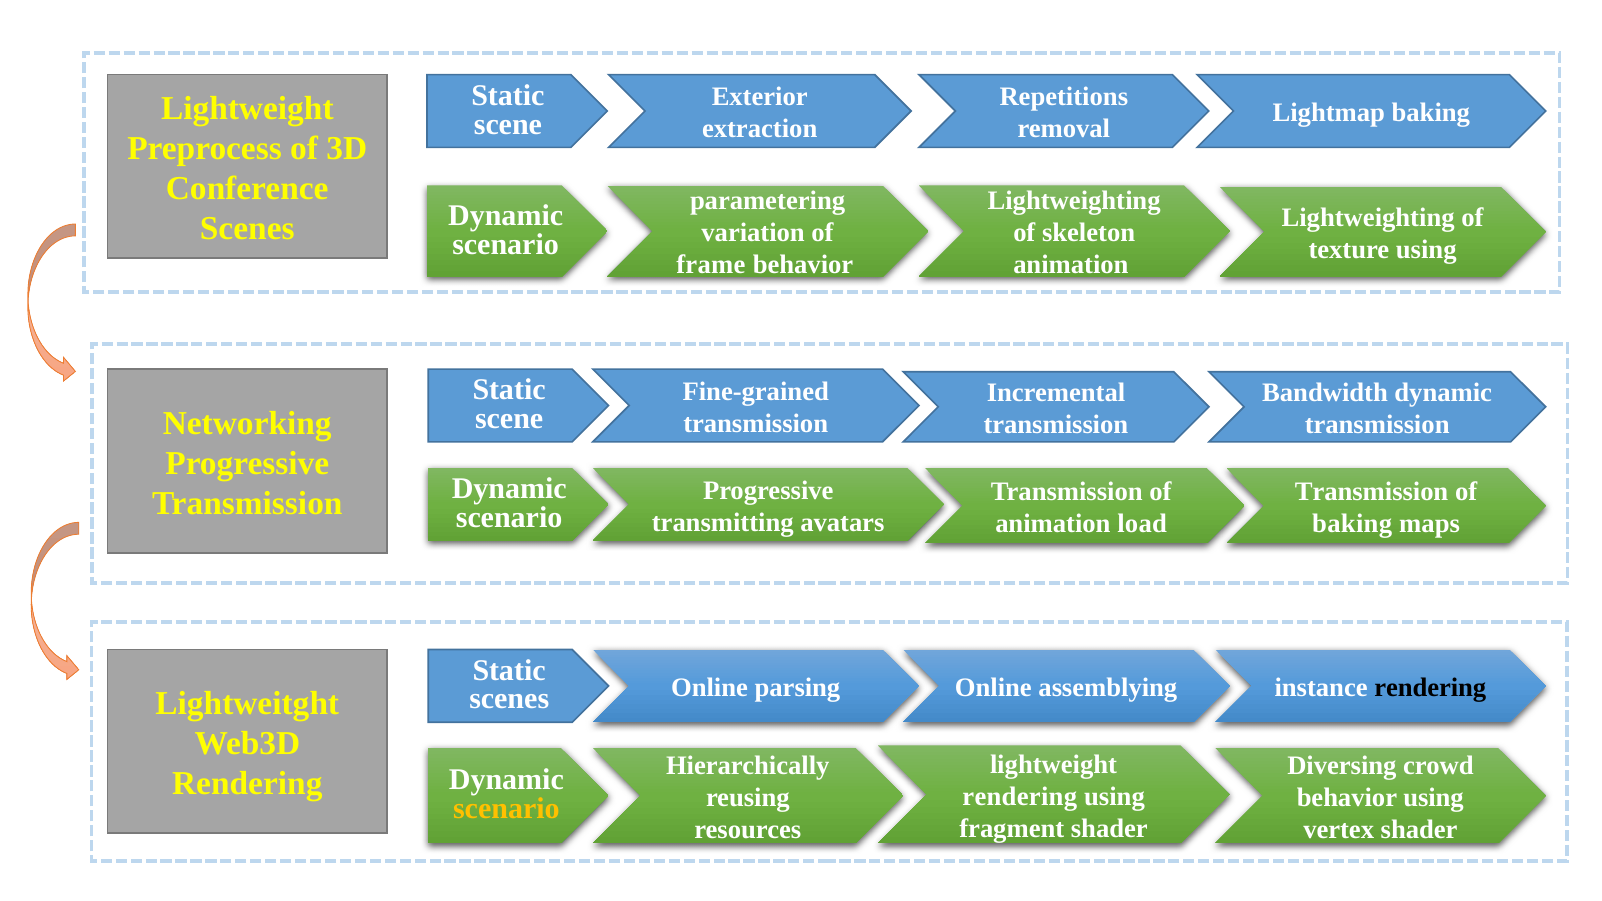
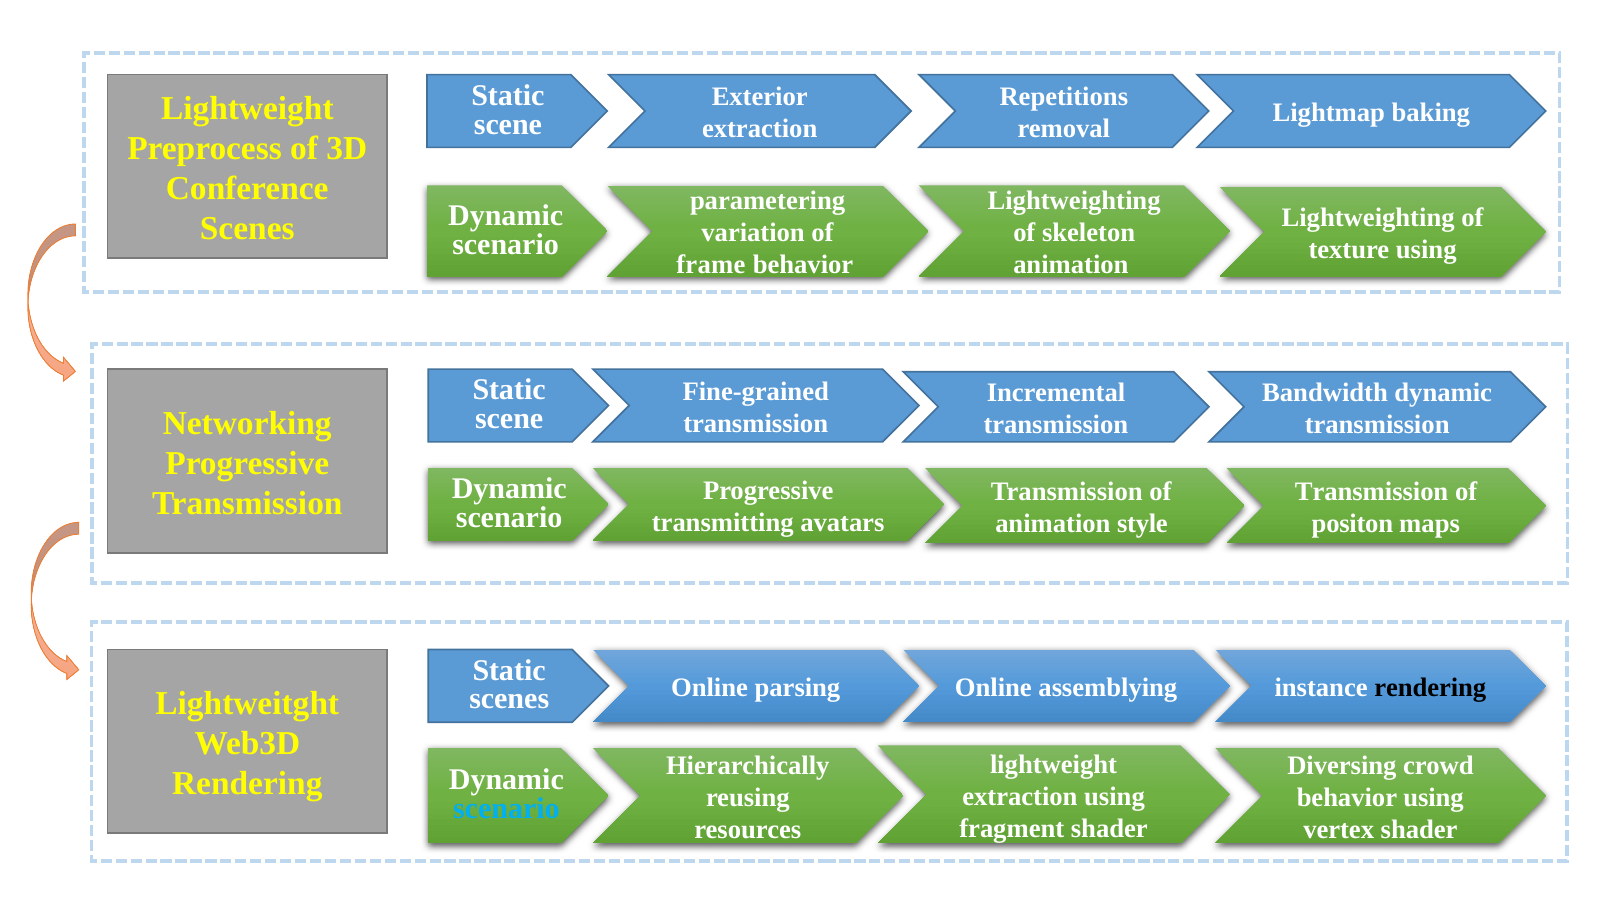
load: load -> style (1142, 524)
baking: baking -> positon (1352, 524)
rendering: rendering -> extraction (1020, 796)
scenario colour: yellow -> light blue (506, 809)
